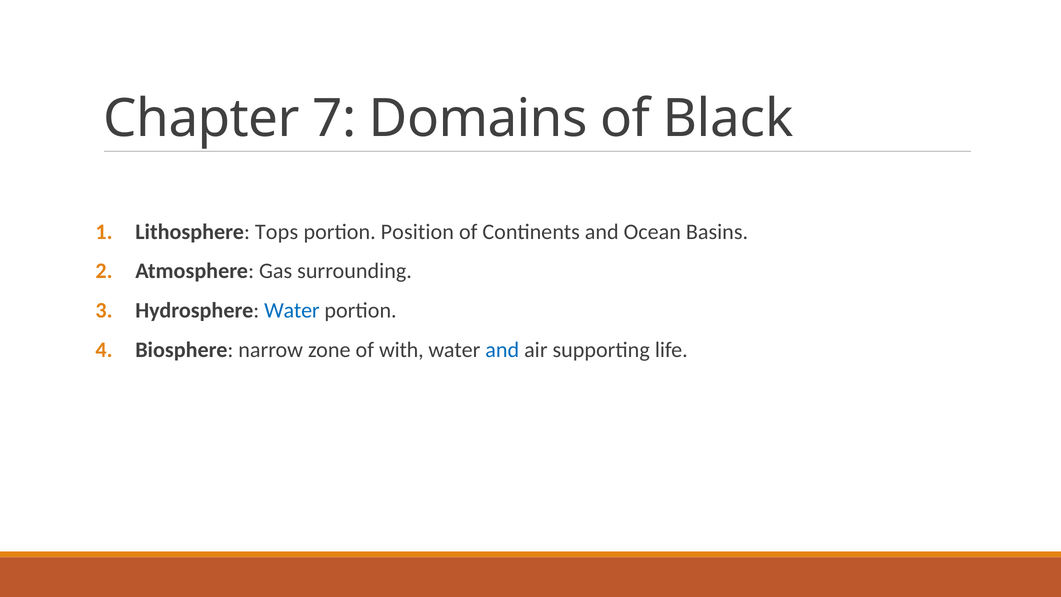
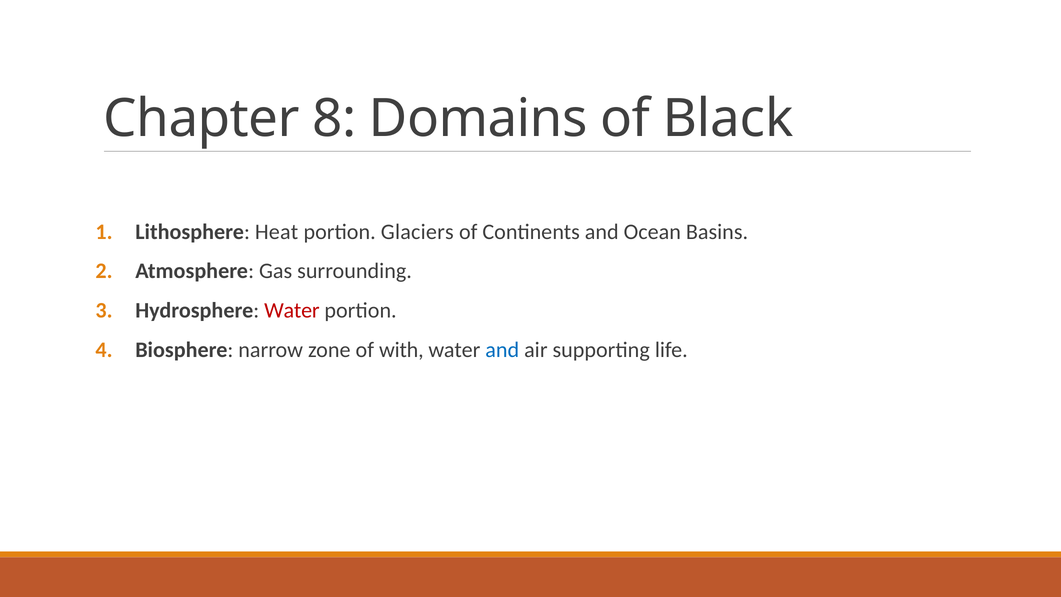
7: 7 -> 8 (334, 119)
Tops: Tops -> Heat (277, 232)
Position: Position -> Glaciers (417, 232)
Water colour: blue -> red (292, 310)
